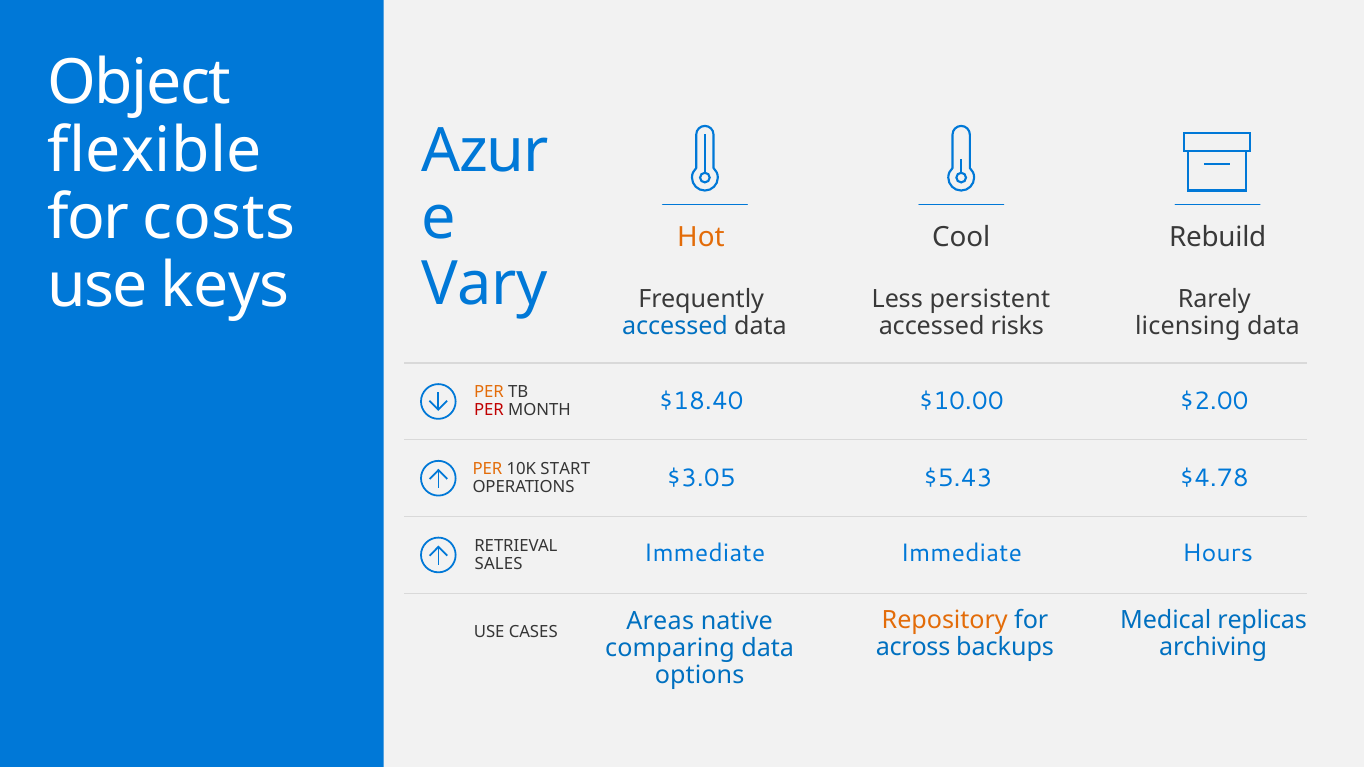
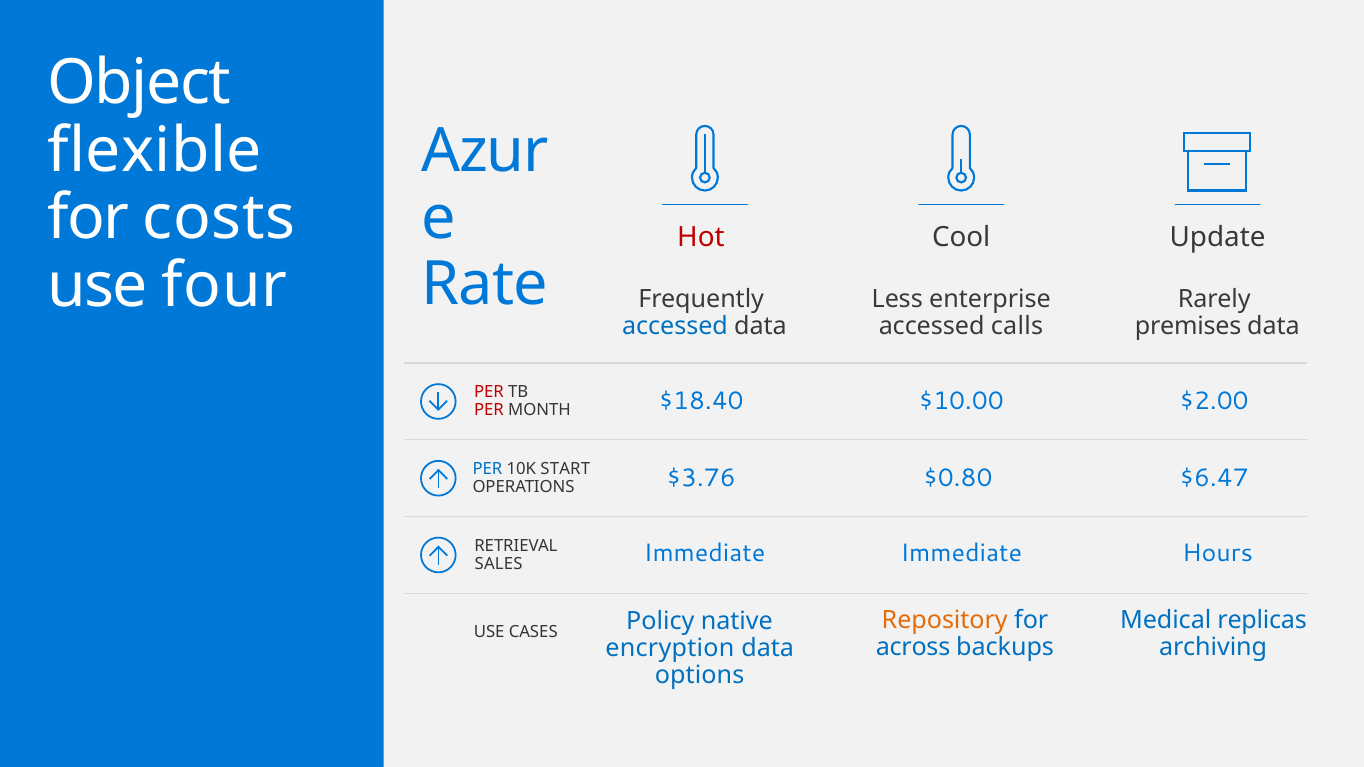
Hot colour: orange -> red (701, 237)
Rebuild: Rebuild -> Update (1218, 237)
Vary: Vary -> Rate (485, 284)
keys: keys -> four (224, 286)
persistent: persistent -> enterprise (990, 300)
risks: risks -> calls (1017, 327)
licensing: licensing -> premises (1188, 327)
PER colour: orange -> red (489, 392)
PER colour: orange -> blue (487, 469)
$3.05: $3.05 -> $3.76 (701, 479)
$5.43: $5.43 -> $0.80 (958, 479)
$4.78: $4.78 -> $6.47 (1214, 479)
Areas: Areas -> Policy (660, 622)
comparing: comparing -> encryption (670, 649)
